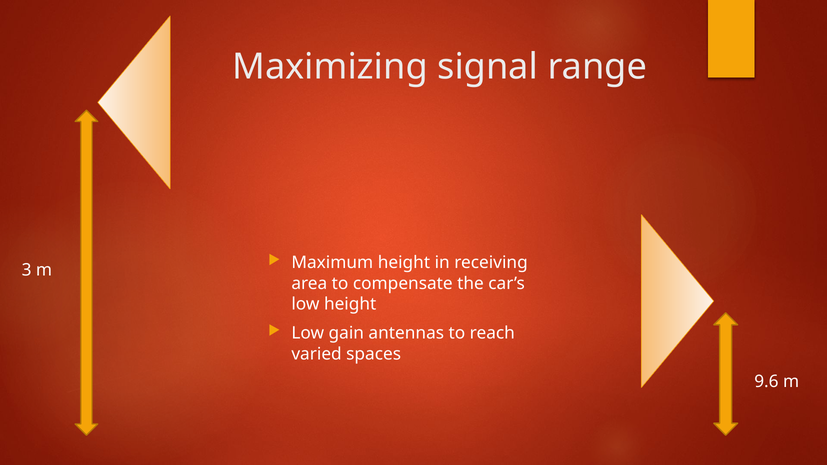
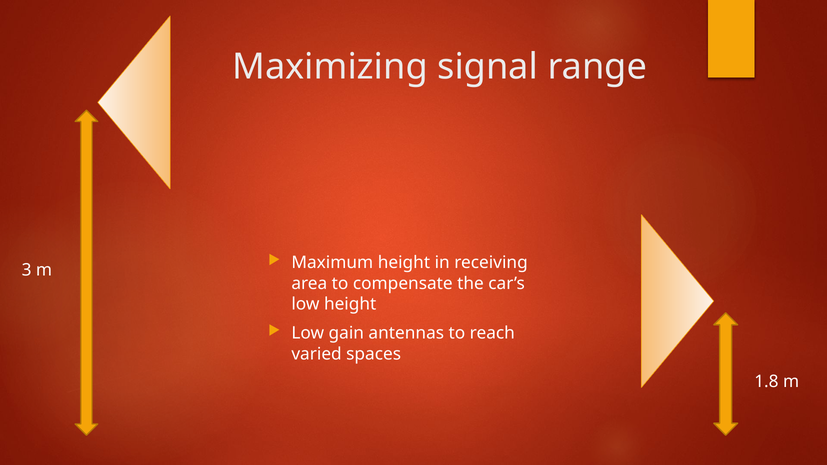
9.6: 9.6 -> 1.8 (766, 382)
